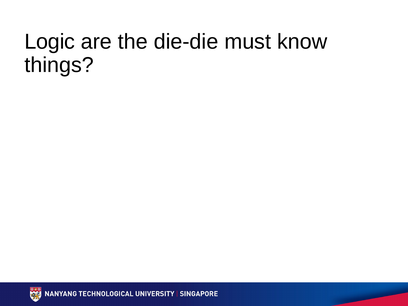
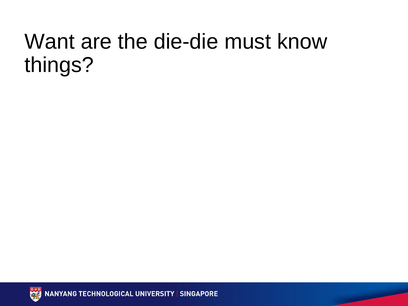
Logic: Logic -> Want (50, 42)
